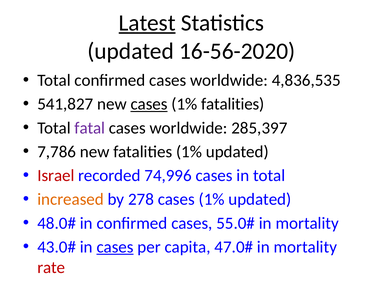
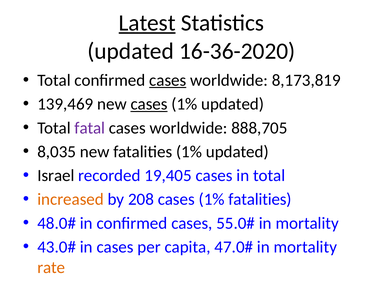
16-56-2020: 16-56-2020 -> 16-36-2020 (237, 51)
cases underline: none -> present (168, 80)
4,836,535: 4,836,535 -> 8,173,819 (306, 80)
541,827: 541,827 -> 139,469 (65, 104)
fatalities: fatalities -> updated (233, 104)
285,397: 285,397 -> 888,705 (259, 128)
7,786: 7,786 -> 8,035 (57, 152)
Israel colour: red -> black (56, 176)
74,996: 74,996 -> 19,405 (168, 176)
278: 278 -> 208 (141, 200)
cases 1% updated: updated -> fatalities (260, 200)
cases underline: present -> none (115, 247)
rate colour: red -> orange (51, 268)
